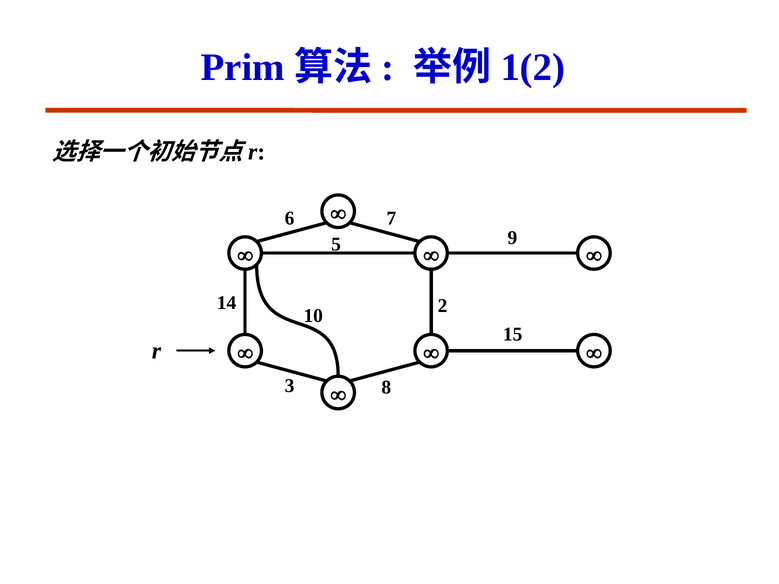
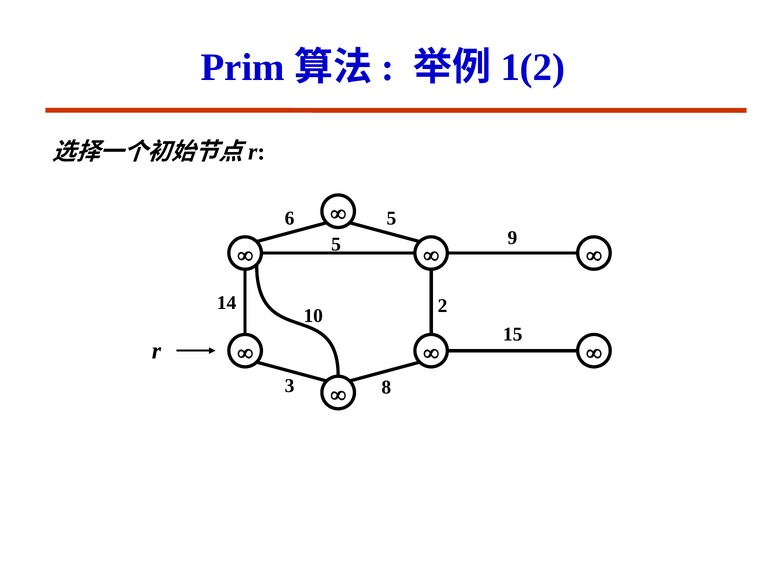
6 7: 7 -> 5 (391, 218)
